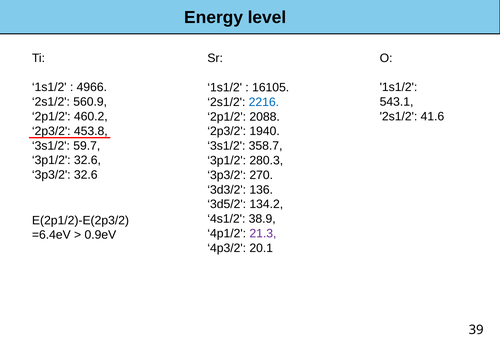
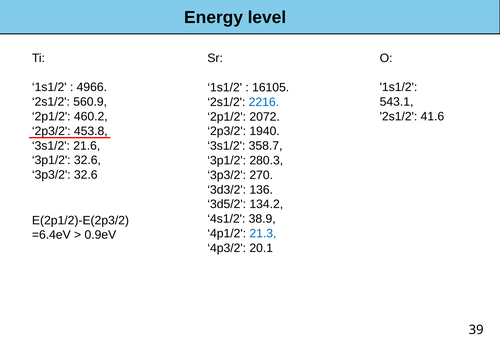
2088: 2088 -> 2072 (265, 117)
59.7: 59.7 -> 21.6 (87, 146)
21.3 colour: purple -> blue (263, 233)
